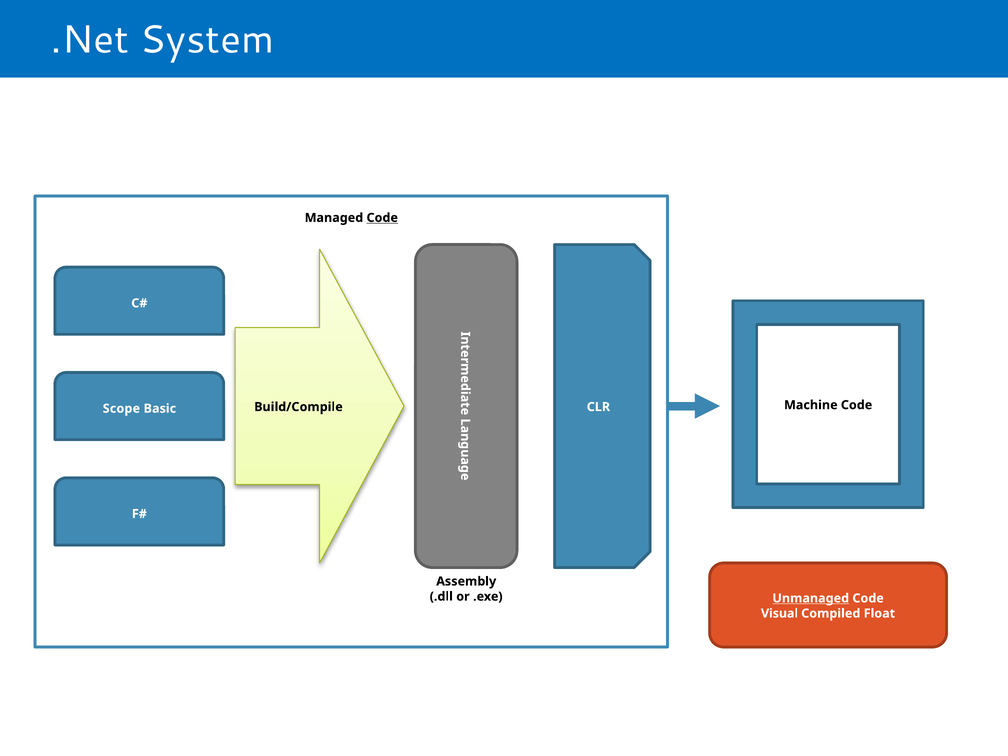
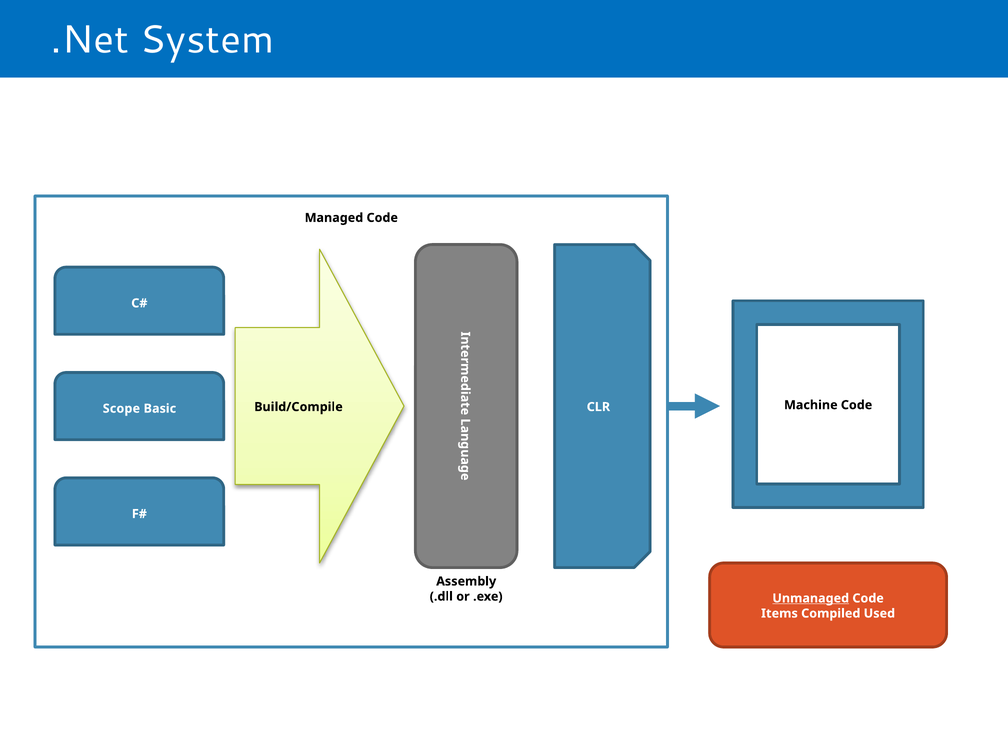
Code underline: present -> none (382, 218)
Visual: Visual -> Items (779, 613)
Float: Float -> Used (879, 613)
